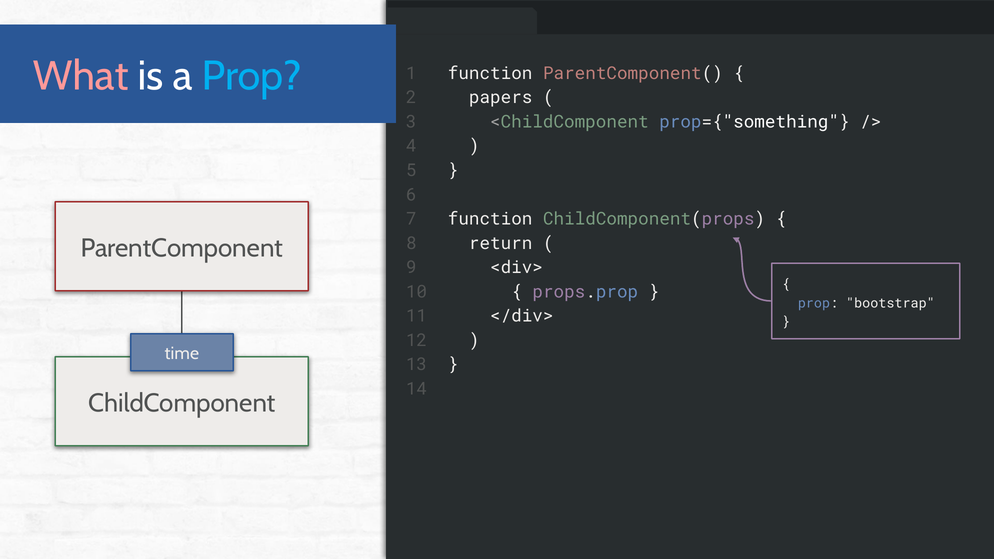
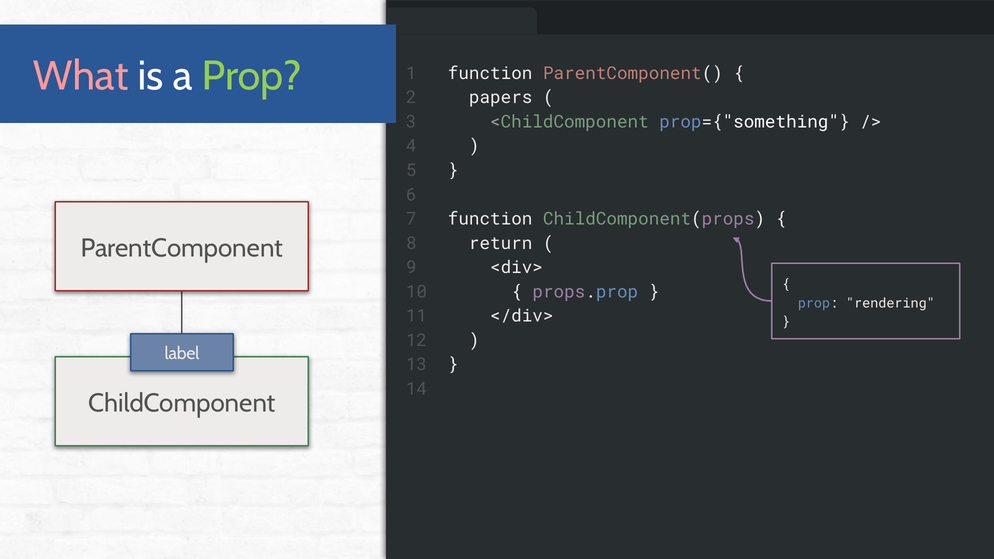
Prop colour: light blue -> light green (252, 76)
bootstrap: bootstrap -> rendering (890, 303)
time: time -> label (182, 354)
